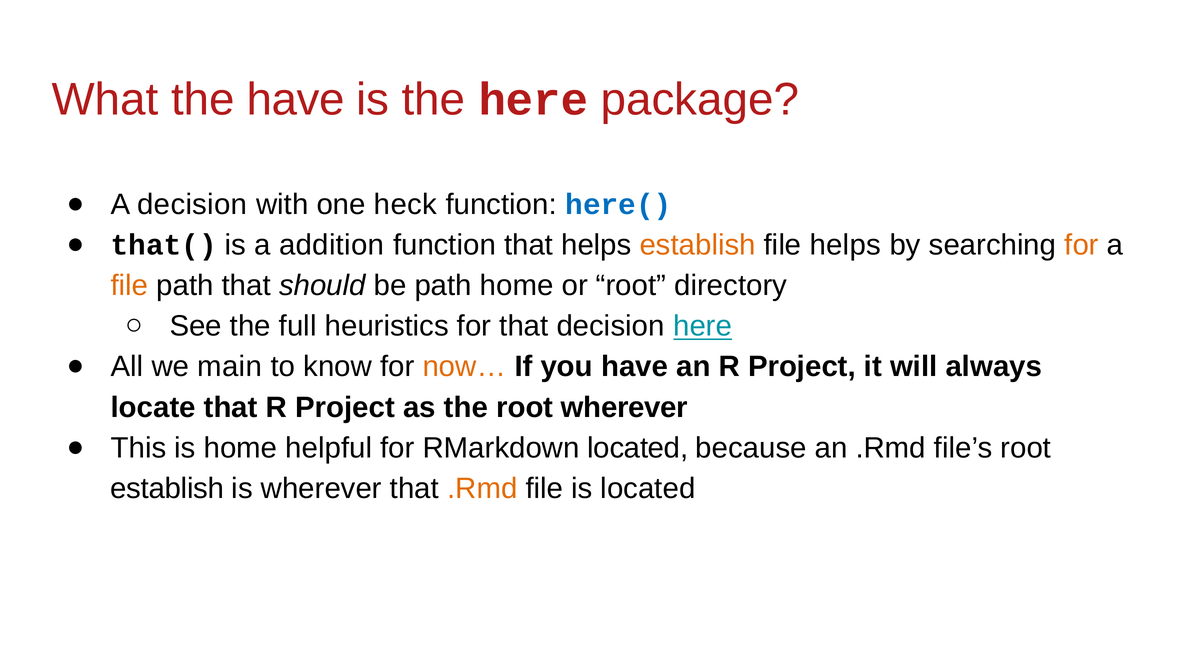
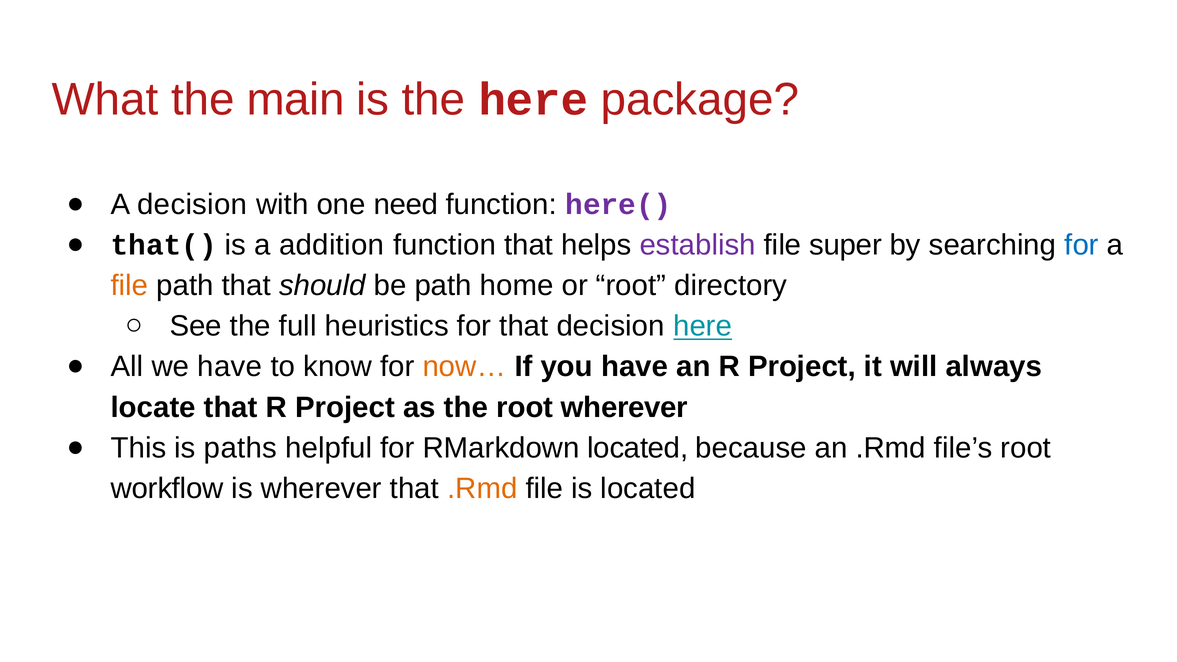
the have: have -> main (296, 100)
heck: heck -> need (406, 204)
here( colour: blue -> purple (618, 204)
establish colour: orange -> purple (698, 245)
file helps: helps -> super (846, 245)
for colour: orange -> blue (1082, 245)
we main: main -> have (230, 367)
is home: home -> paths (240, 448)
establish: establish -> workflow (167, 489)
